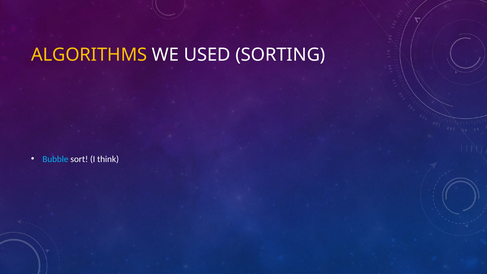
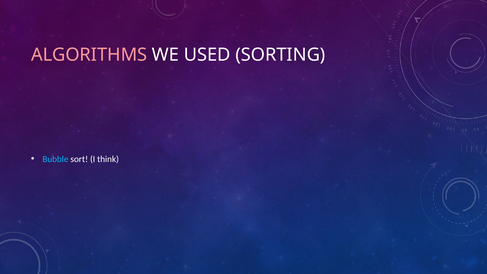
ALGORITHMS colour: yellow -> pink (89, 55)
